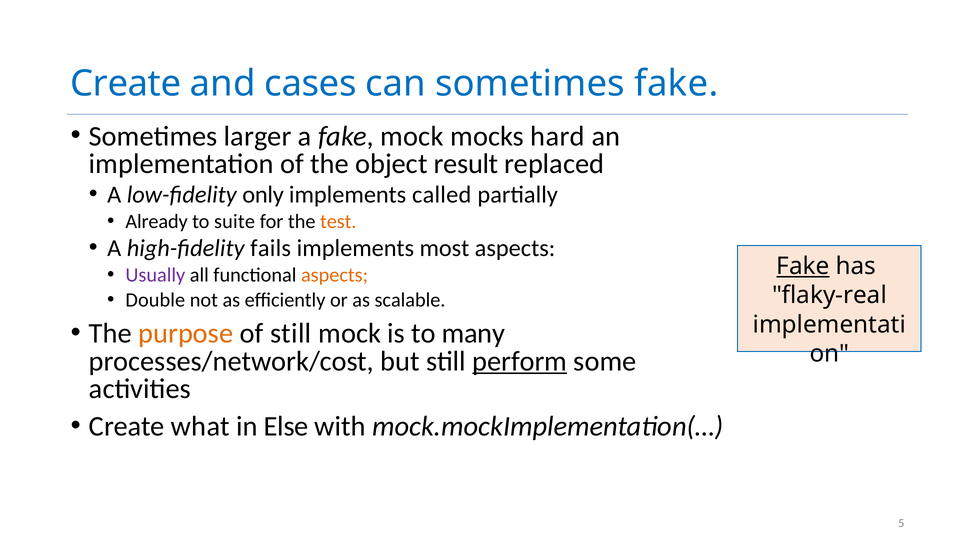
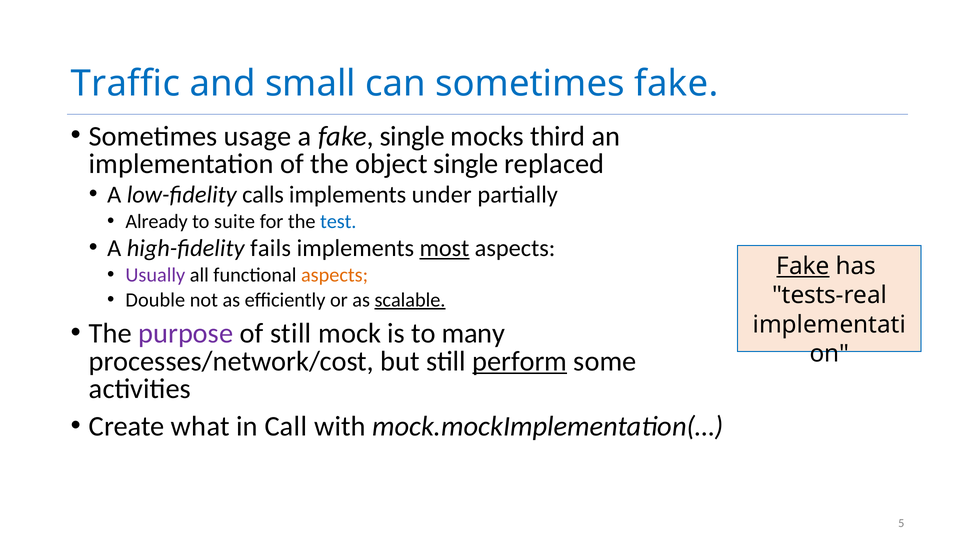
Create: Create -> Traffic (125, 84)
cases: cases -> small (310, 84)
larger: larger -> usage (258, 136)
fake mock: mock -> single (412, 136)
hard: hard -> third (558, 136)
object result: result -> single (466, 164)
only: only -> calls (263, 195)
called: called -> under (442, 195)
test colour: orange -> blue (338, 222)
most underline: none -> present (444, 249)
flaky-real: flaky-real -> tests-real (829, 296)
scalable underline: none -> present (410, 300)
purpose colour: orange -> purple (186, 334)
Else: Else -> Call (286, 427)
